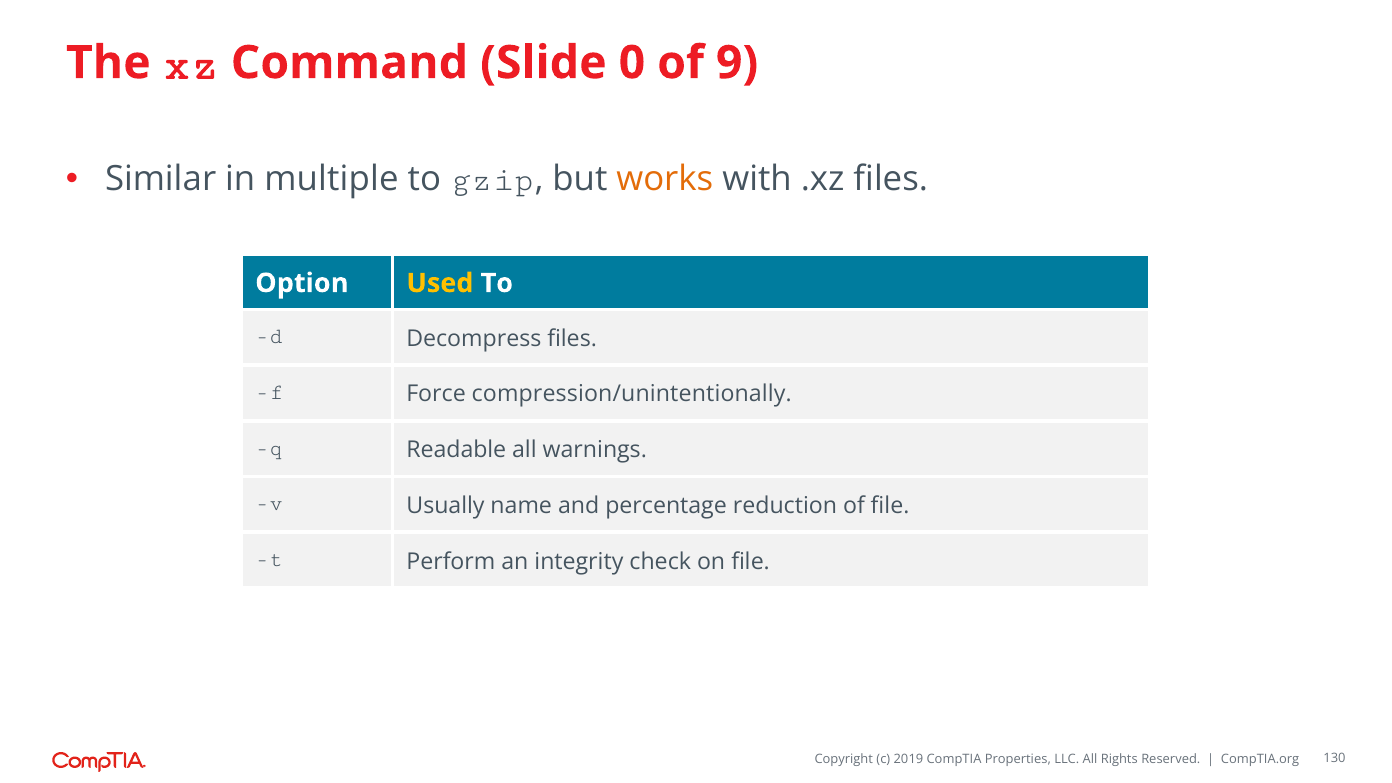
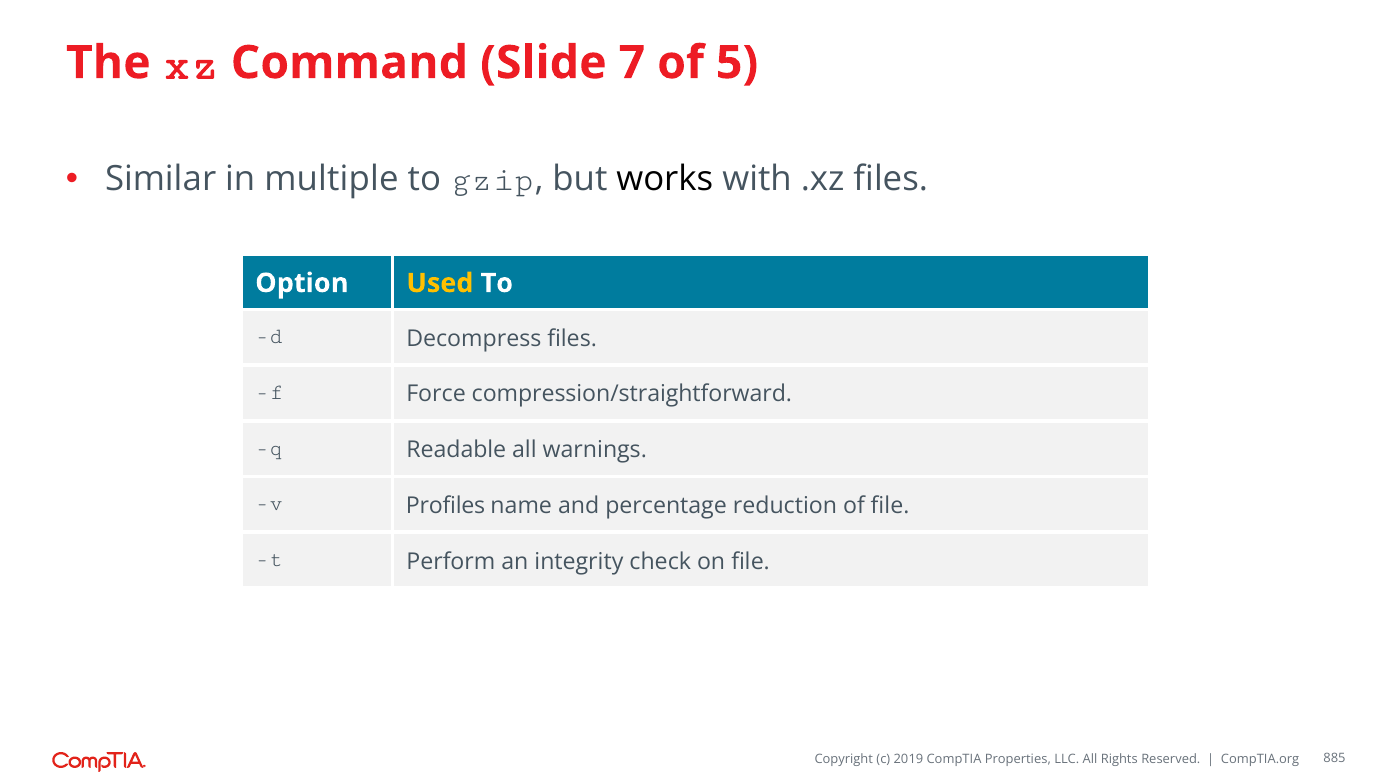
0: 0 -> 7 (632, 63)
9: 9 -> 5 (737, 63)
works colour: orange -> black (665, 180)
compression/unintentionally: compression/unintentionally -> compression/straightforward (632, 394)
Usually: Usually -> Profiles (446, 506)
130: 130 -> 885 (1334, 758)
